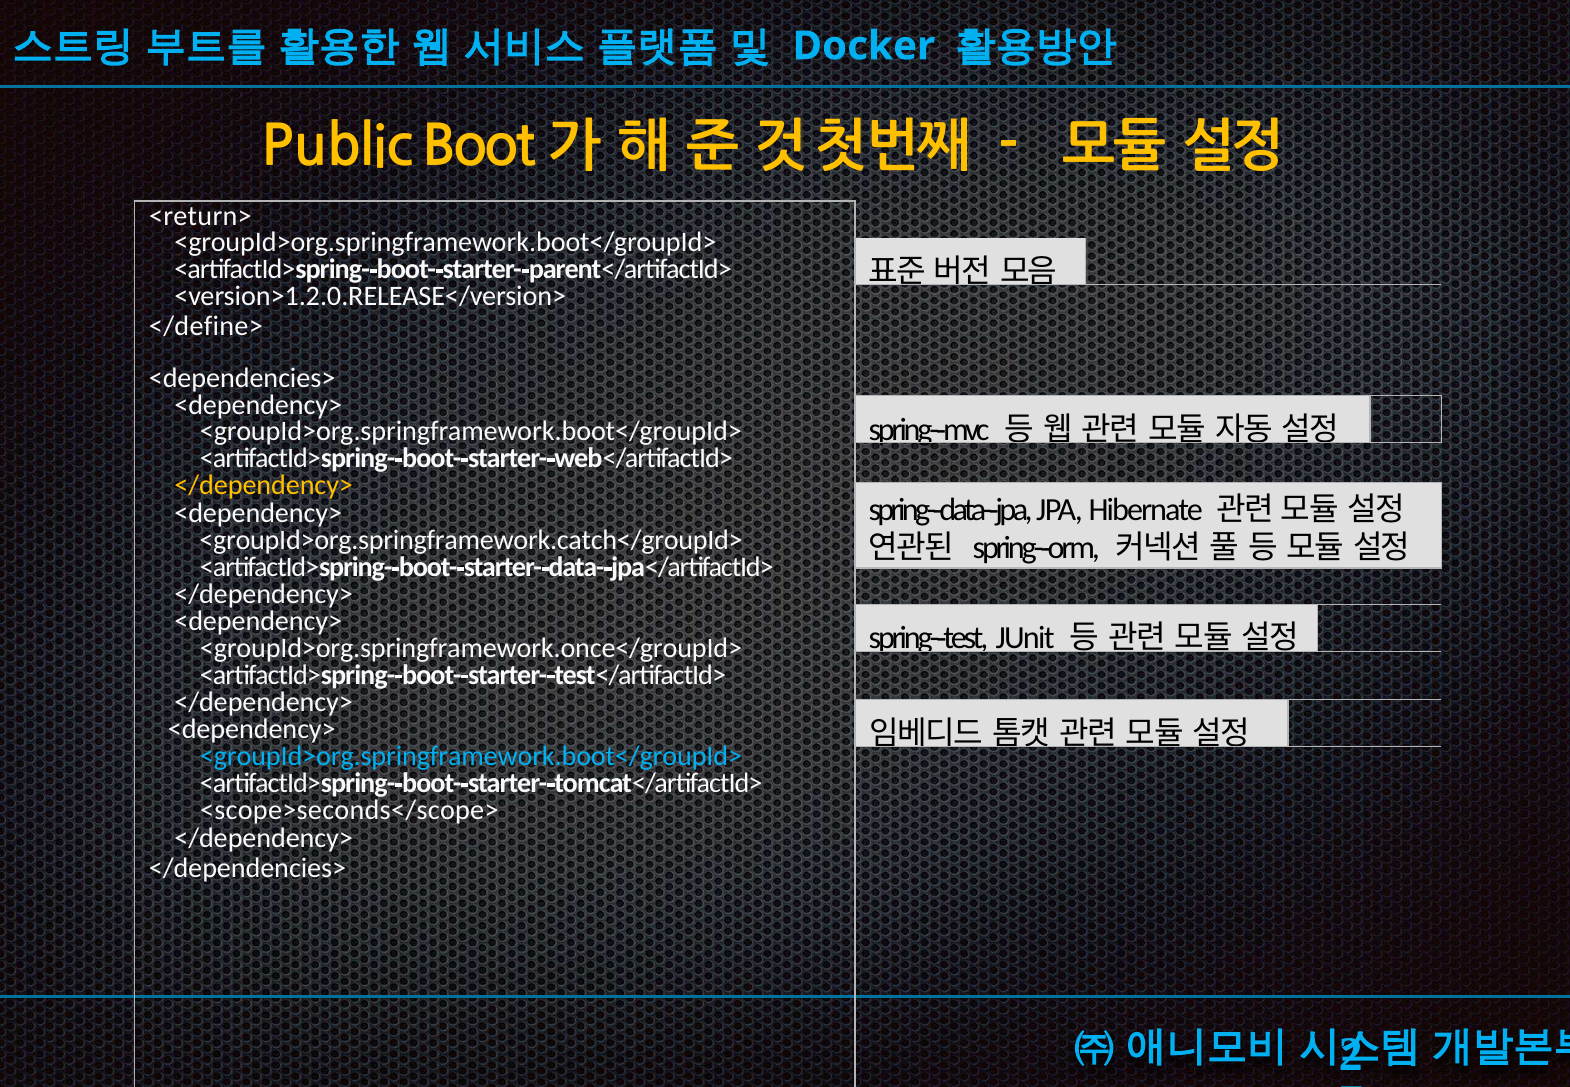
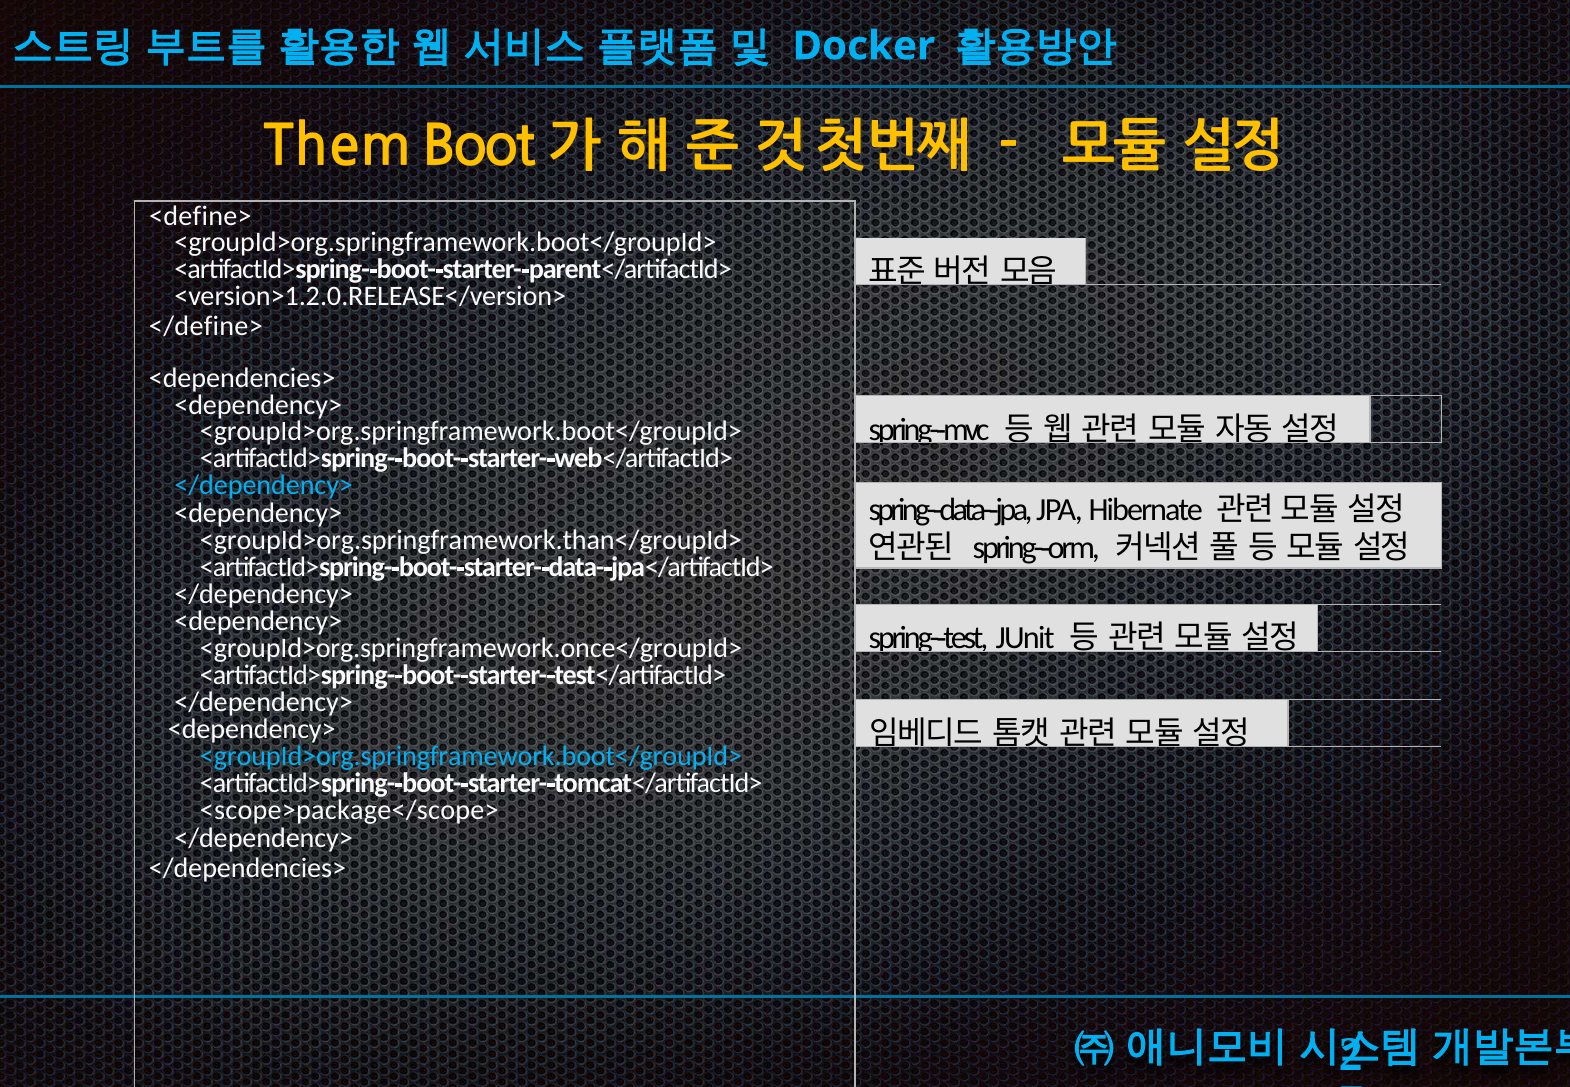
Public: Public -> Them (337, 147)
<return>: <return> -> <define> (200, 216)
</dependency> colour: yellow -> light blue (264, 486)
<groupId>org.springframework.catch</groupId>: <groupId>org.springframework.catch</groupId> -> <groupId>org.springframework.than</groupId> (471, 540)
<scope>seconds</scope>: <scope>seconds</scope> -> <scope>package</scope> (349, 811)
